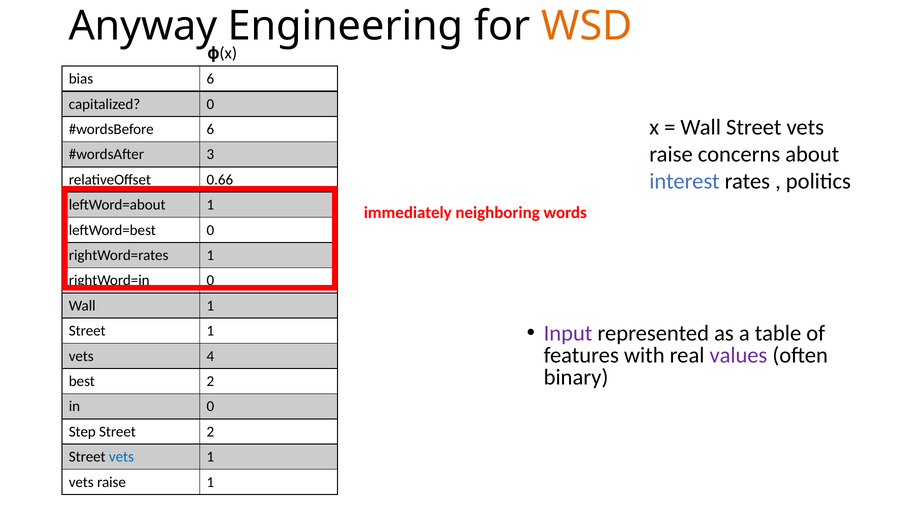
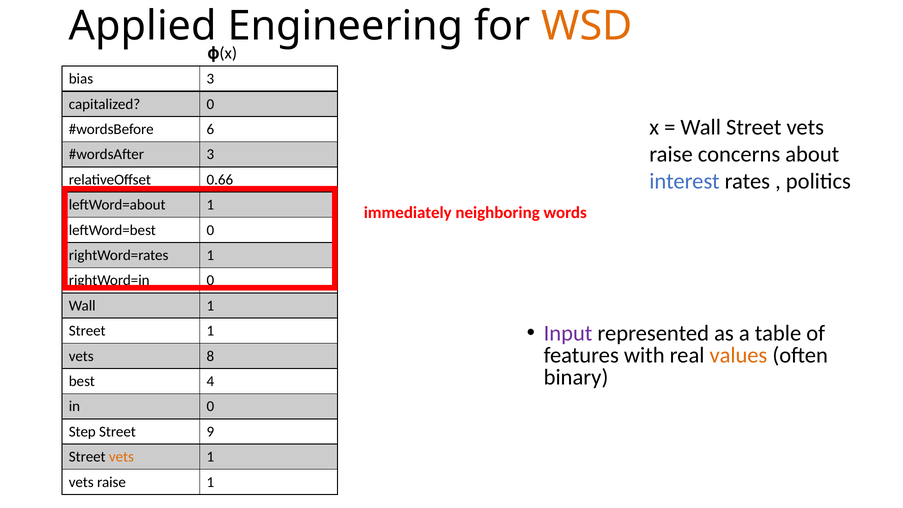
Anyway: Anyway -> Applied (143, 26)
bias 6: 6 -> 3 (210, 79)
values colour: purple -> orange (738, 355)
4: 4 -> 8 (210, 356)
best 2: 2 -> 4 (210, 381)
Street 2: 2 -> 9 (210, 432)
vets colour: blue -> orange (121, 457)
